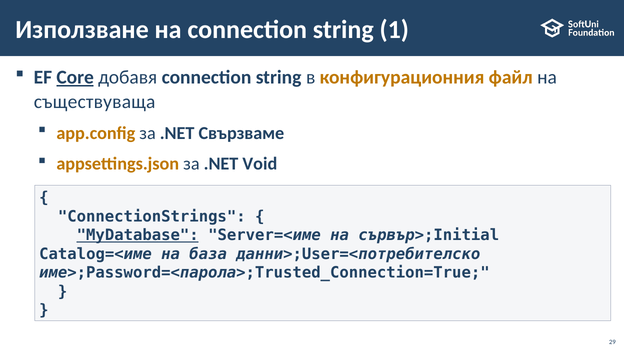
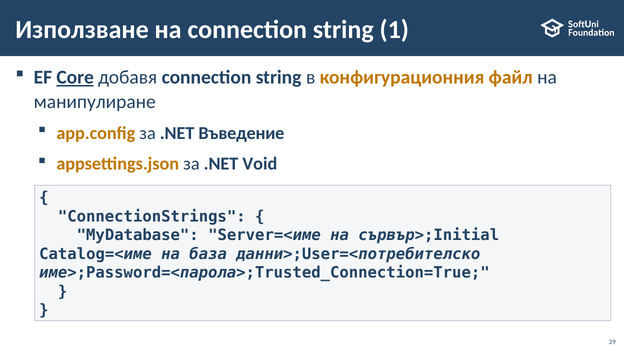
съществуваща: съществуваща -> манипулиране (95, 102)
Свързваме: Свързваме -> Въведение (241, 133)
MyDatabase underline: present -> none (138, 235)
